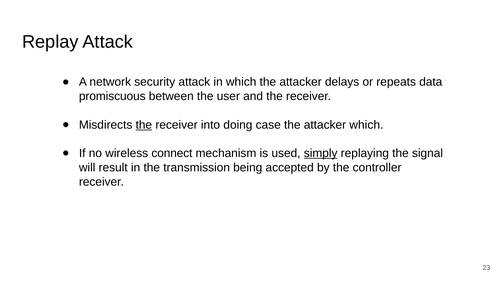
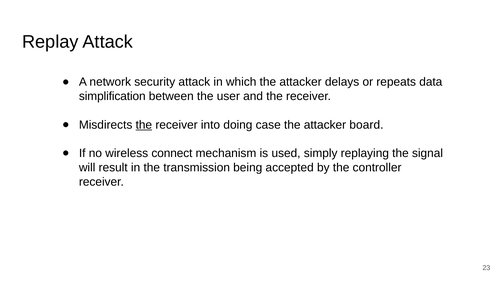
promiscuous: promiscuous -> simplification (112, 96)
attacker which: which -> board (366, 125)
simply underline: present -> none (321, 153)
